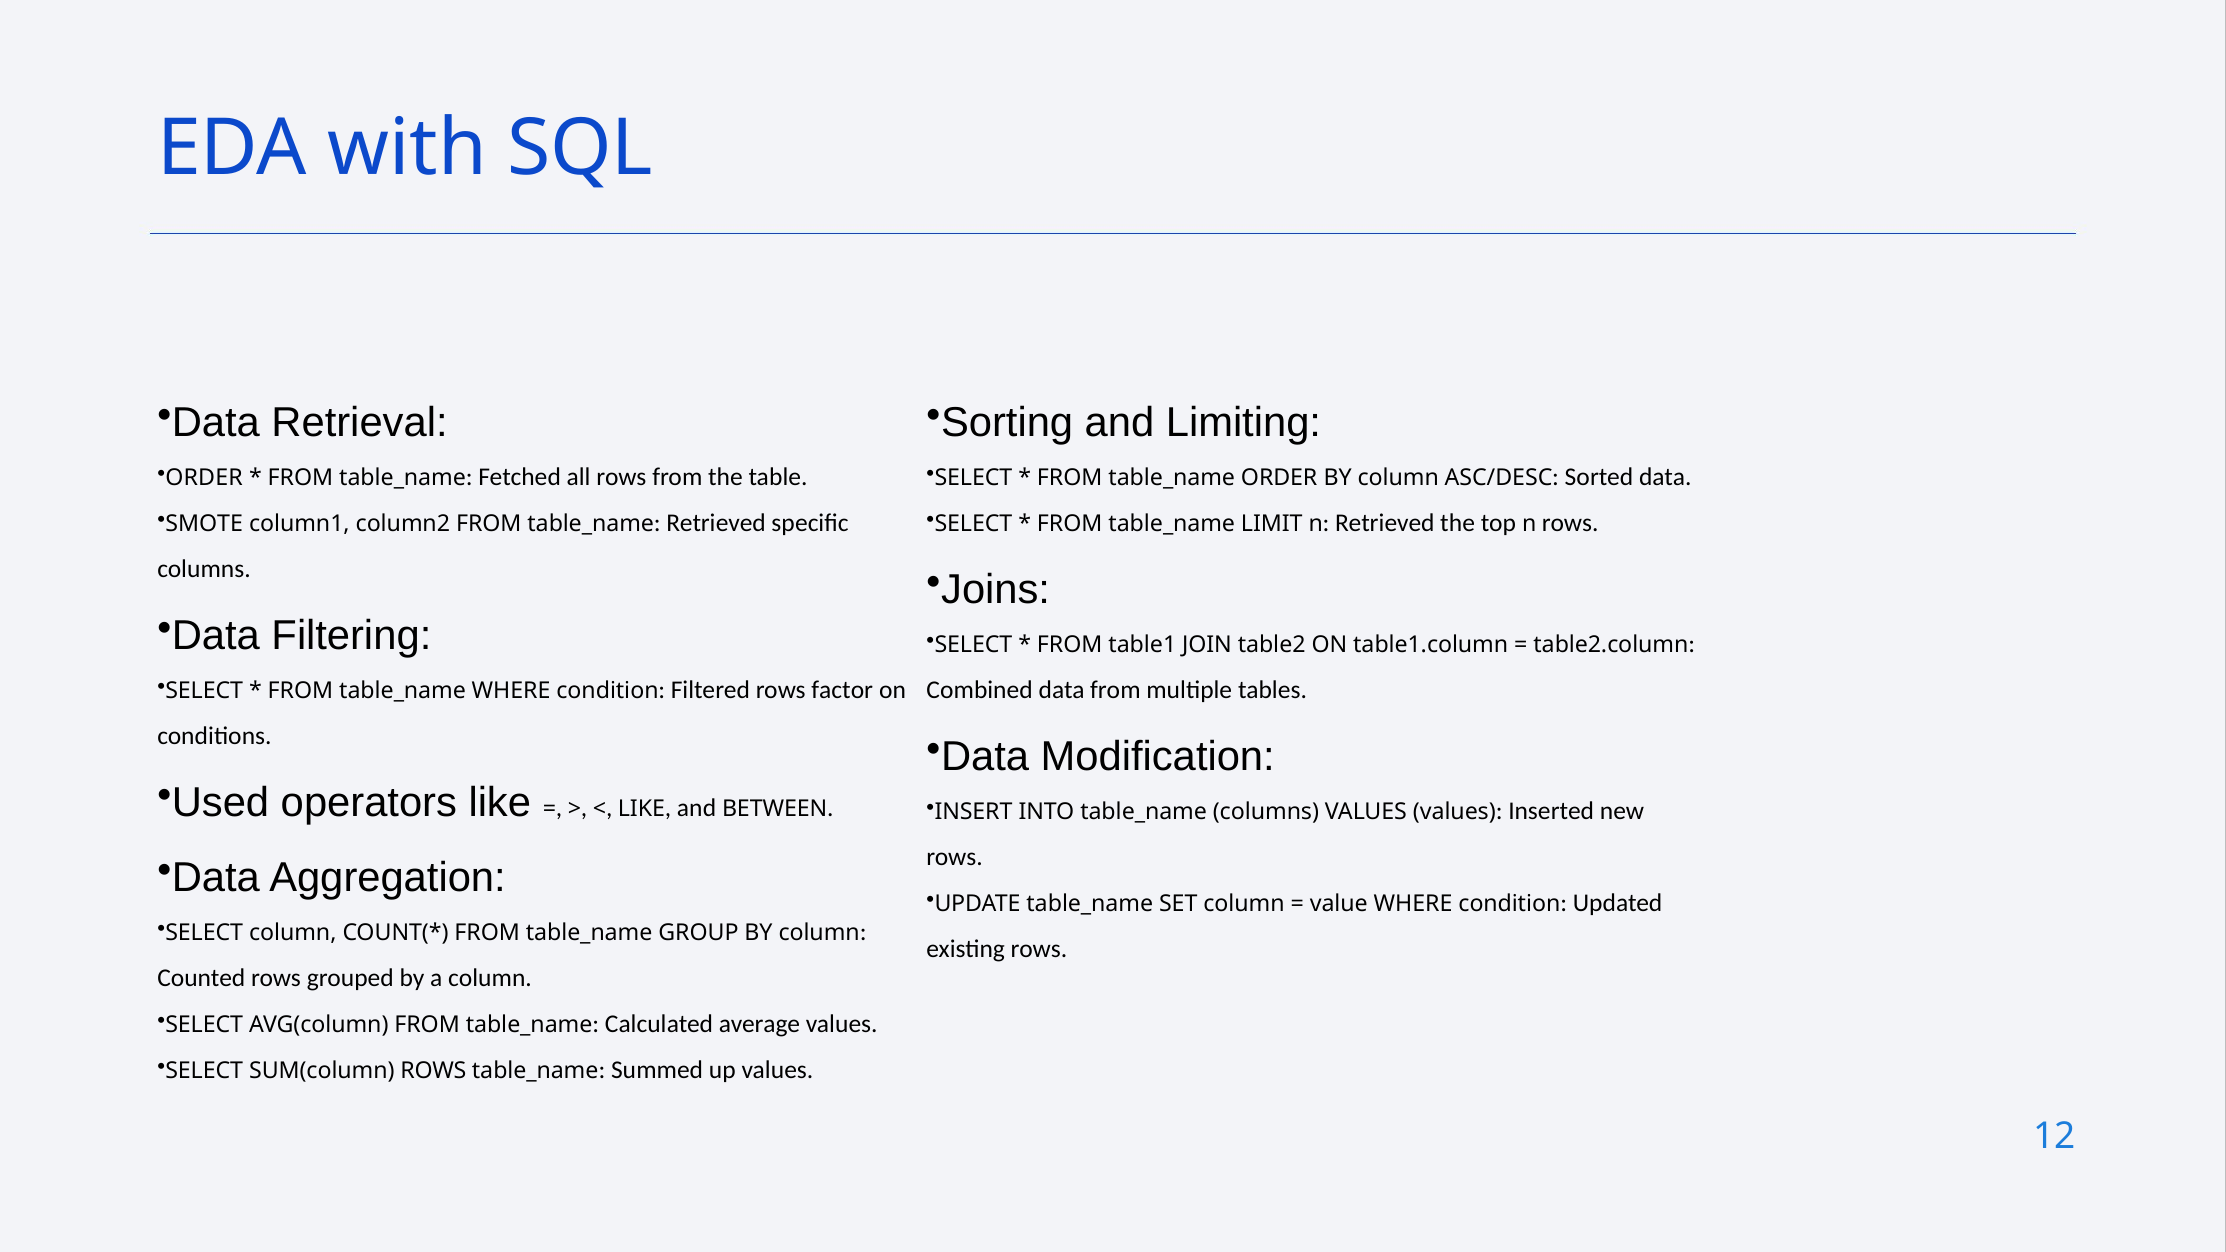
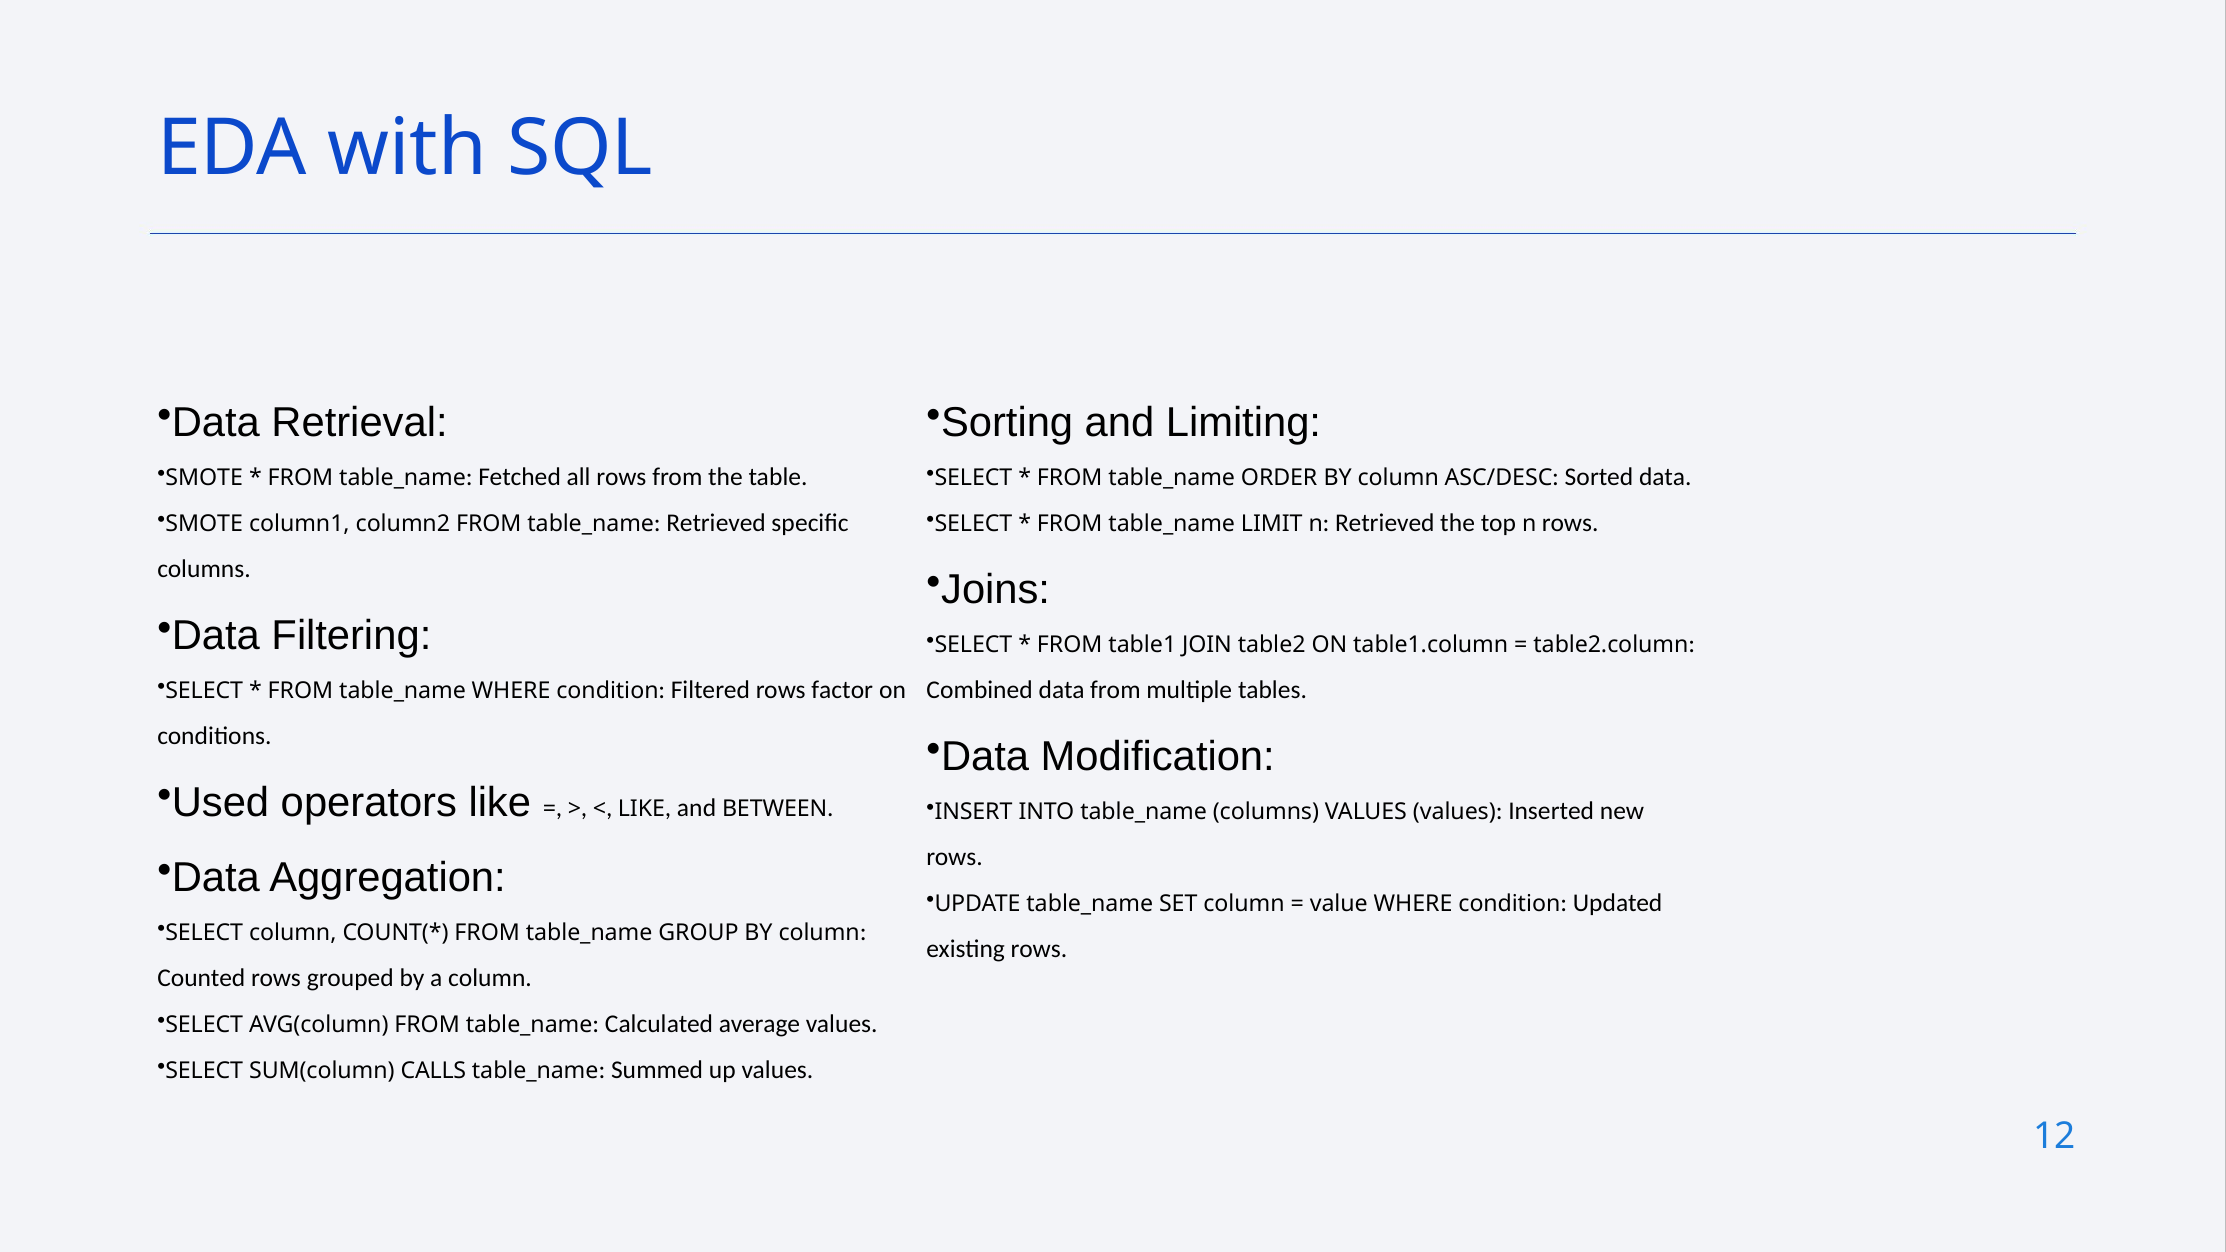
ORDER: ORDER -> SMOTE (204, 478)
SUM(column ROWS: ROWS -> CALLS (433, 1071)
